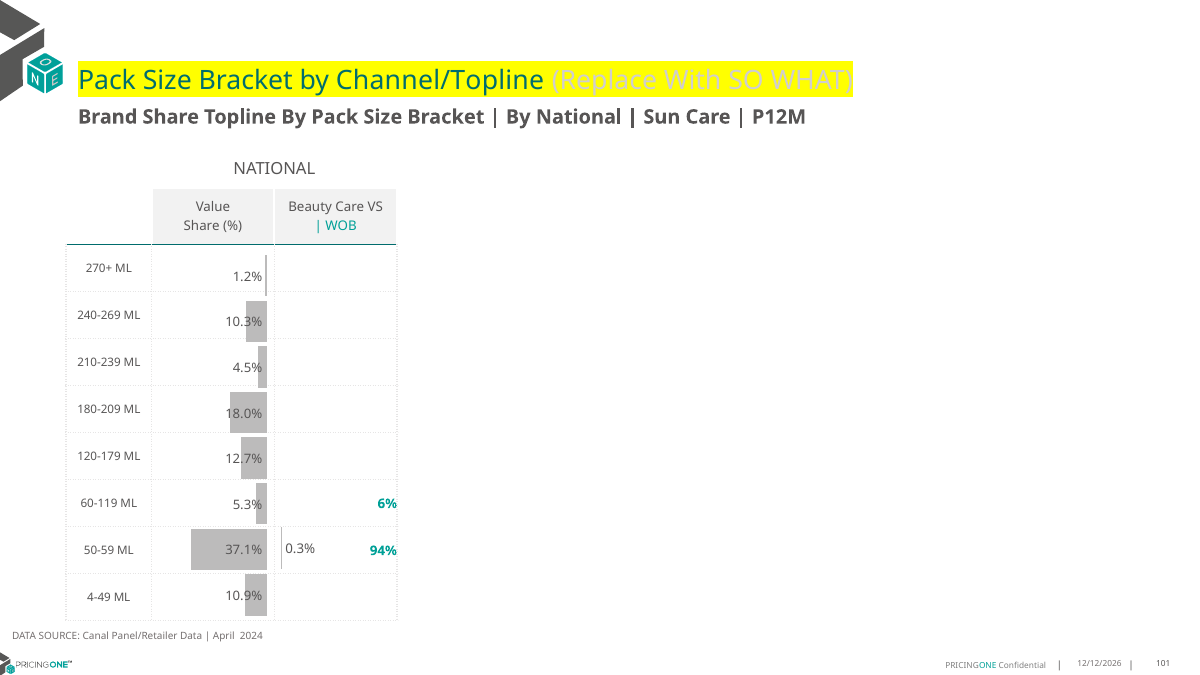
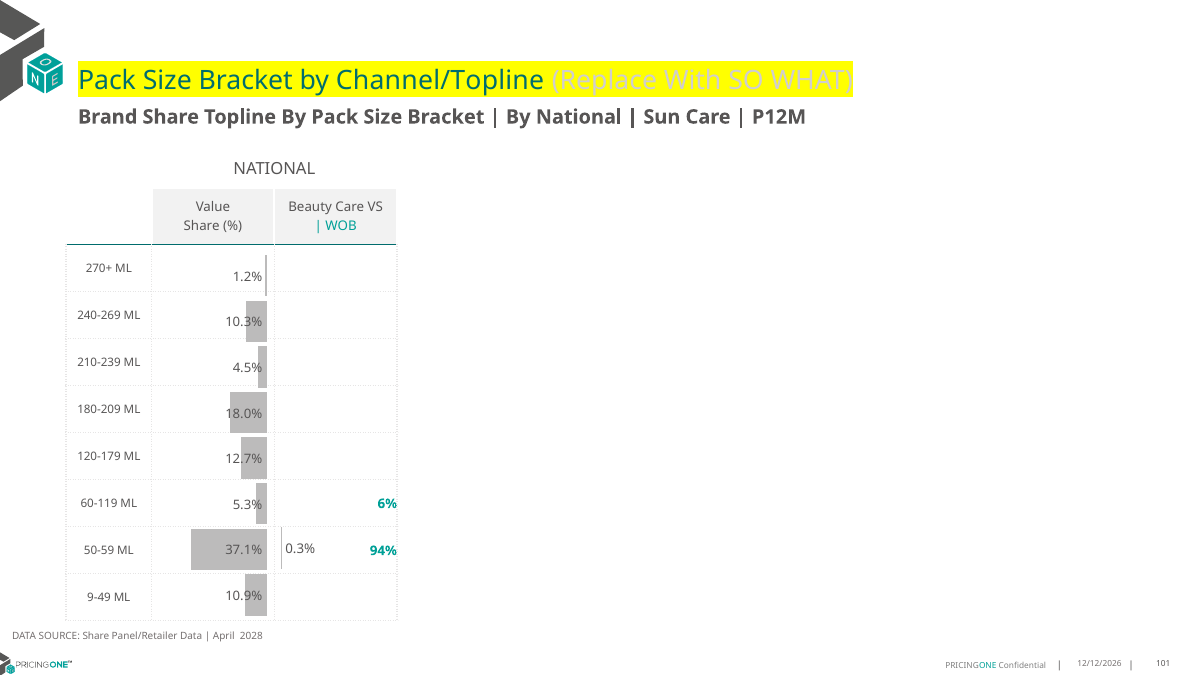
4-49: 4-49 -> 9-49 (99, 598)
SOURCE Canal: Canal -> Share (96, 636)
2024: 2024 -> 2028 (251, 636)
